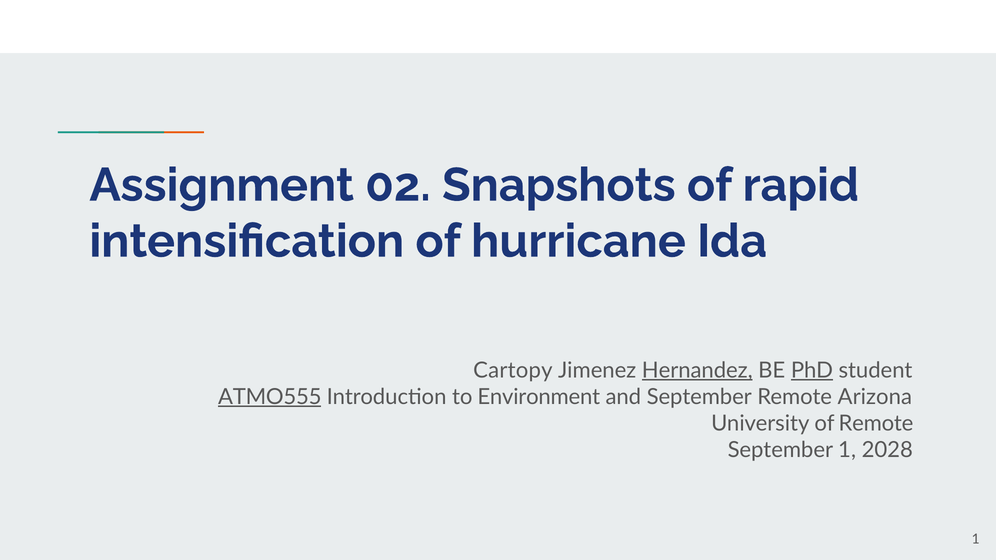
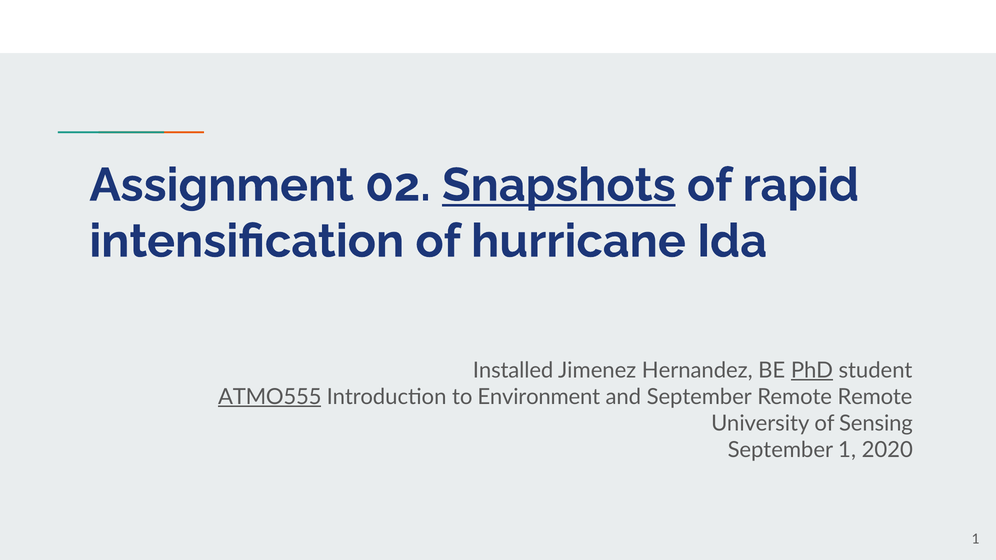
Snapshots underline: none -> present (559, 185)
Cartopy: Cartopy -> Installed (513, 371)
Hernandez underline: present -> none (697, 371)
Remote Arizona: Arizona -> Remote (875, 397)
of Remote: Remote -> Sensing (876, 424)
2028: 2028 -> 2020 (887, 450)
